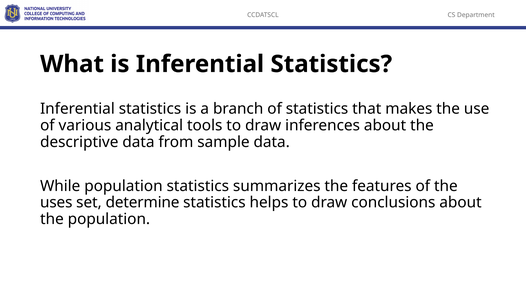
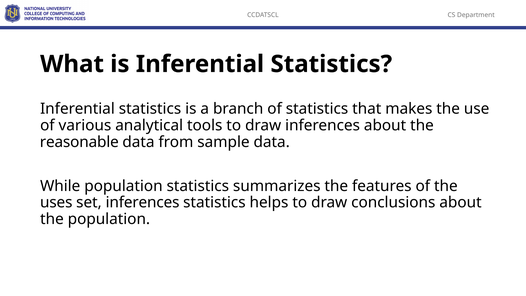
descriptive: descriptive -> reasonable (79, 142)
set determine: determine -> inferences (143, 202)
